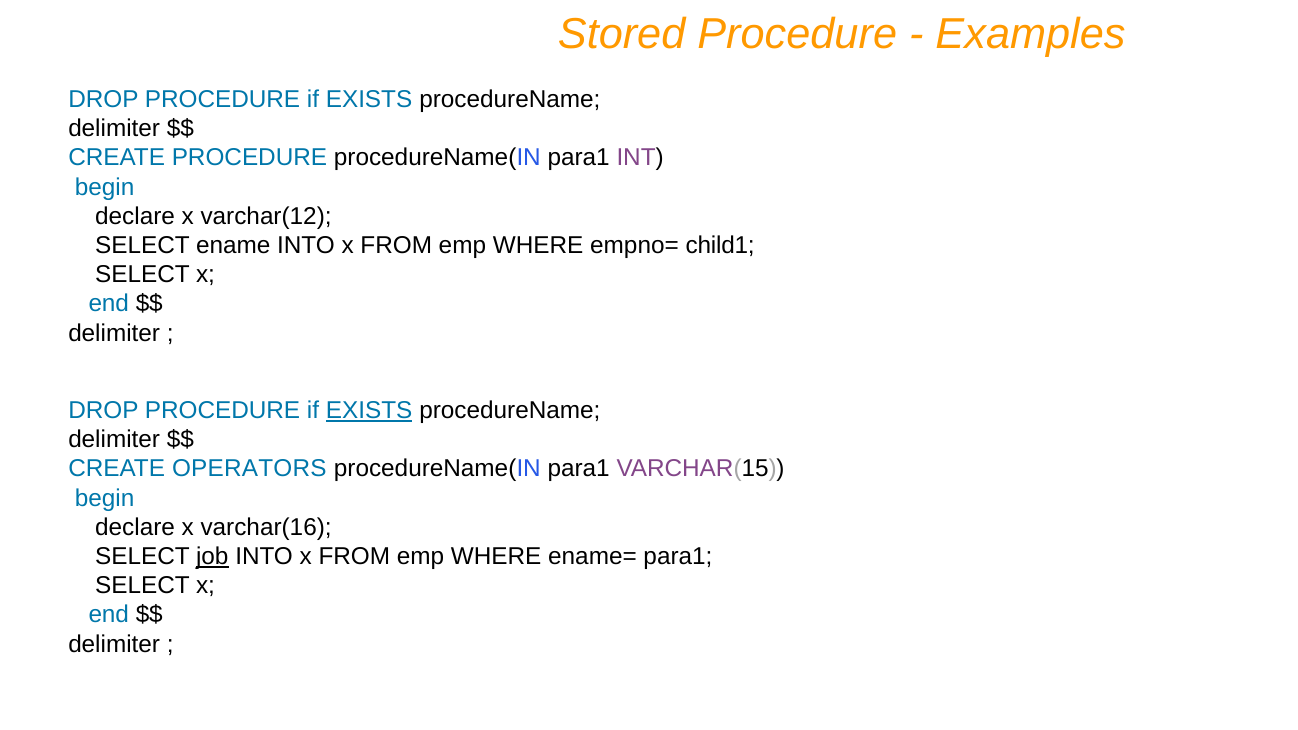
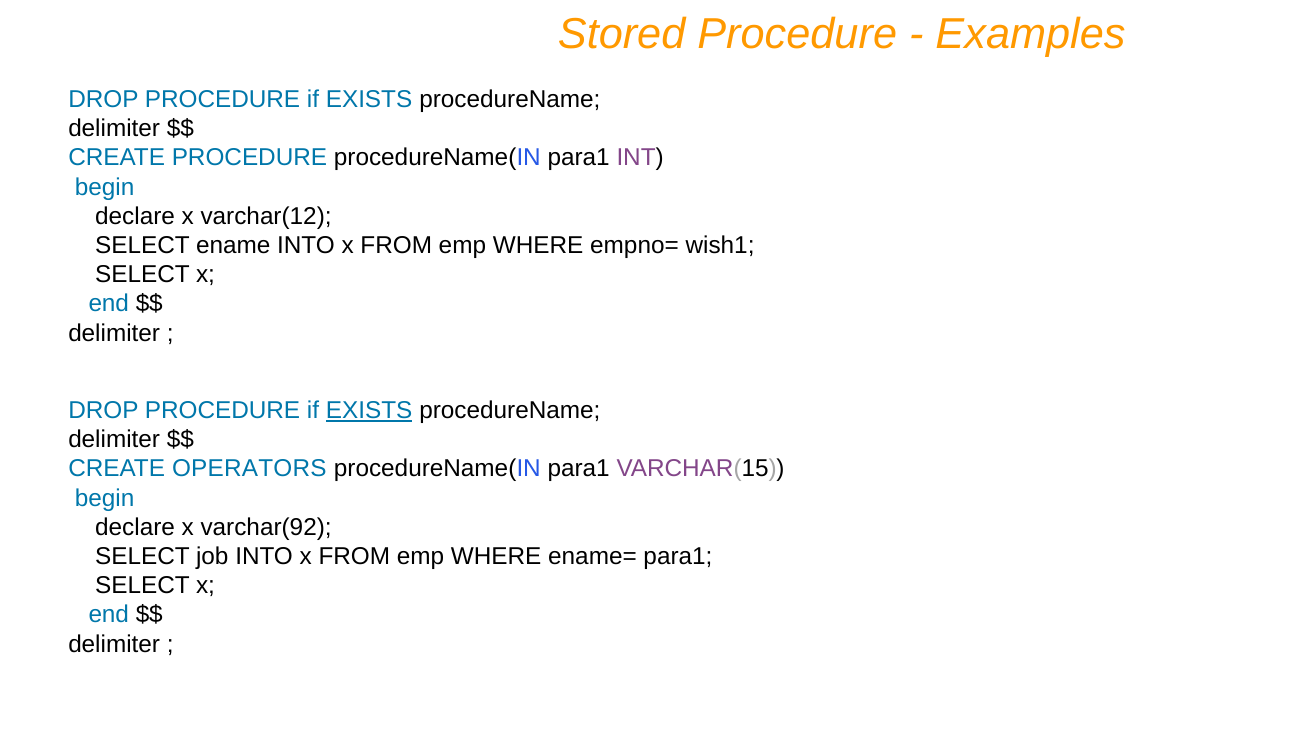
child1: child1 -> wish1 (720, 245)
varchar(16: varchar(16 -> varchar(92 (266, 527)
job underline: present -> none (212, 556)
